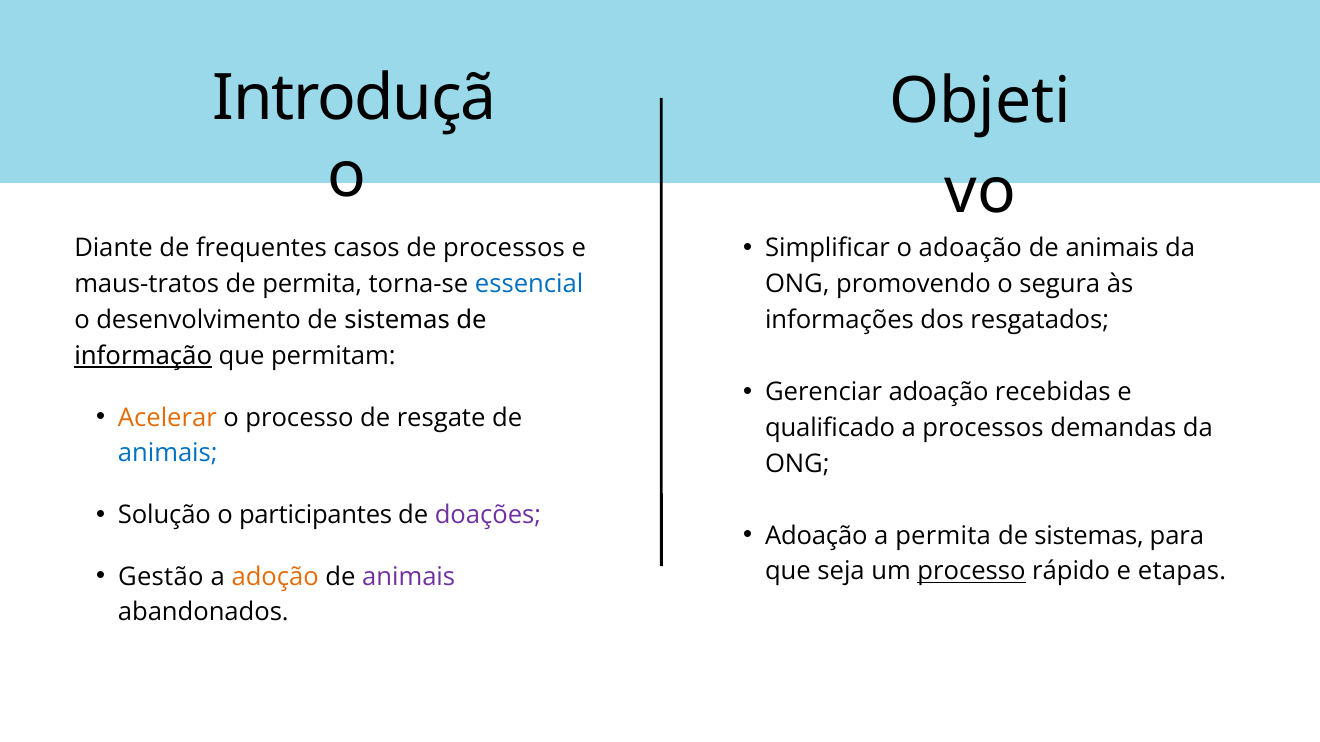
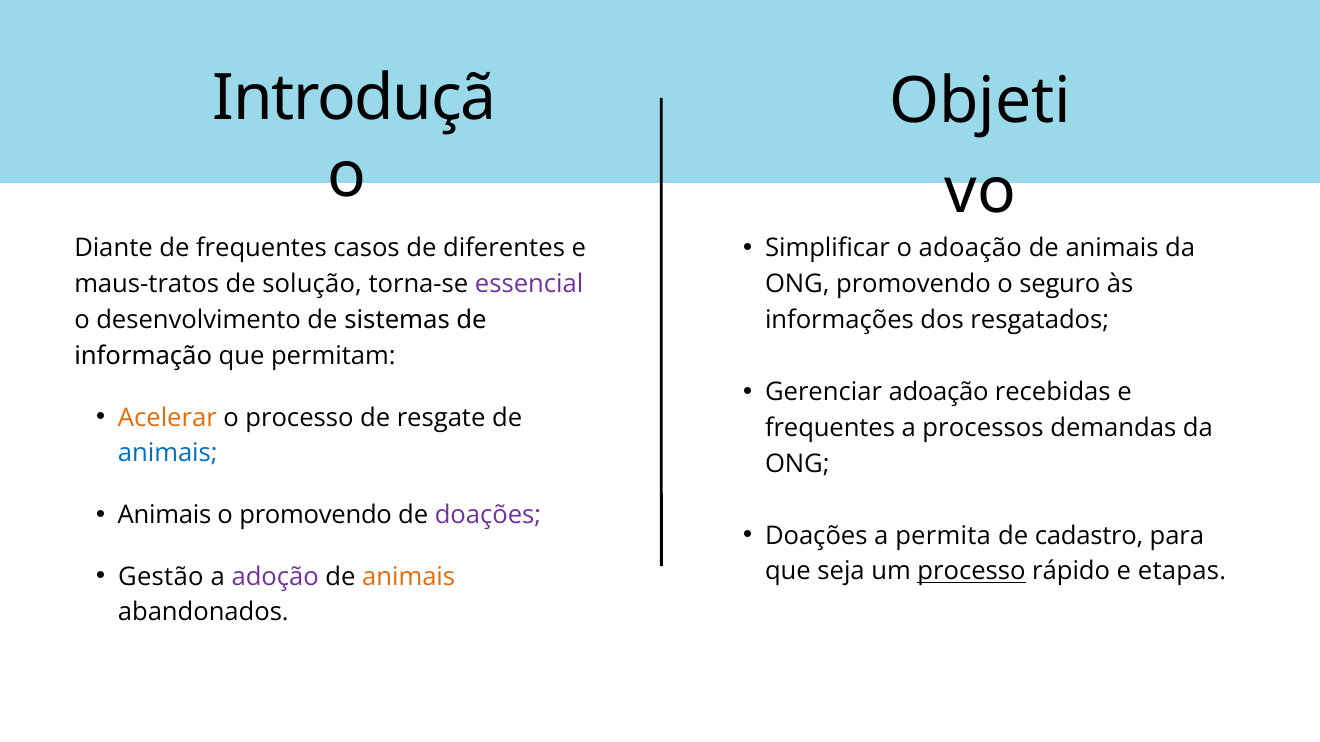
de processos: processos -> diferentes (504, 248)
de permita: permita -> solução (312, 284)
essencial colour: blue -> purple (529, 284)
segura: segura -> seguro (1060, 284)
informação underline: present -> none (143, 356)
qualificado: qualificado -> frequentes (830, 428)
Solução: Solução -> Animais (164, 515)
o participantes: participantes -> promovendo (316, 515)
Adoação: Adoação -> Doações (816, 536)
sistemas: sistemas -> cadastro (1089, 536)
adoção colour: orange -> purple (275, 577)
animais colour: purple -> orange (409, 577)
